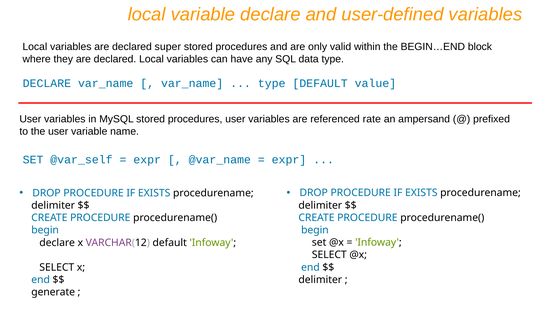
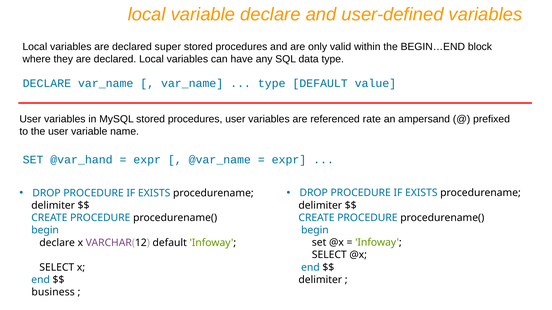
@var_self: @var_self -> @var_hand (81, 160)
generate: generate -> business (53, 293)
